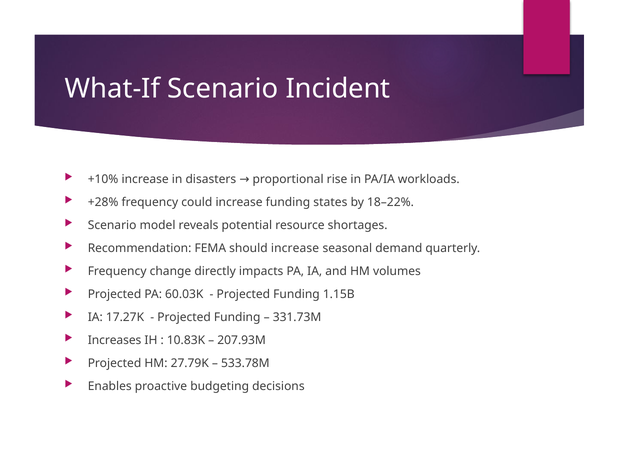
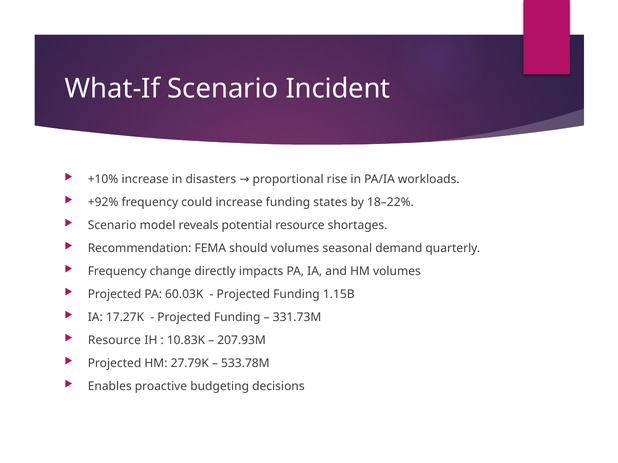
+28%: +28% -> +92% (103, 202)
should increase: increase -> volumes (295, 248)
Increases: Increases -> Resource (114, 340)
